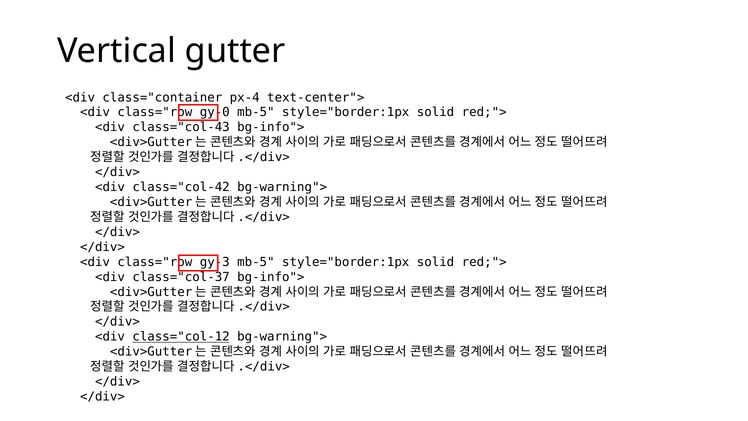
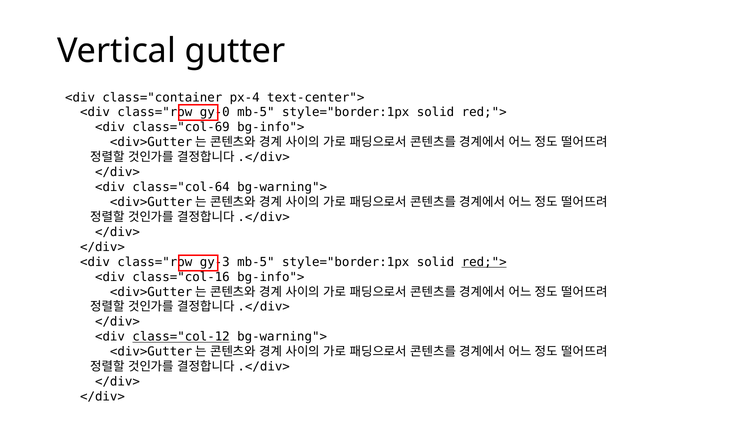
class="col-43: class="col-43 -> class="col-69 (181, 127)
class="col-42: class="col-42 -> class="col-64 (181, 187)
red;"> underline: none -> present (484, 262)
class="col-37: class="col-37 -> class="col-16 (181, 277)
